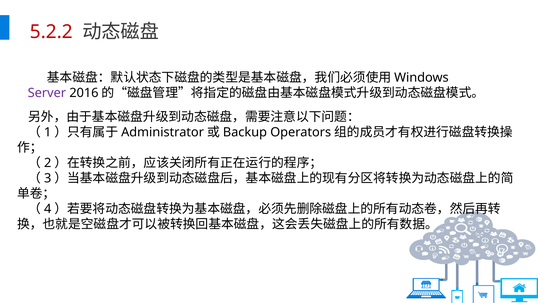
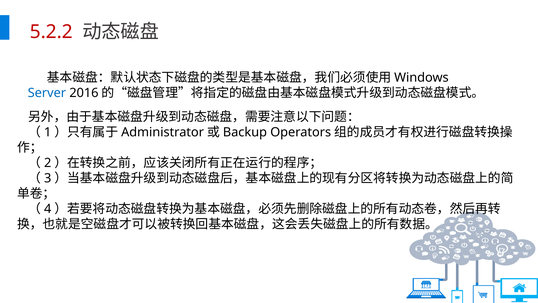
Server colour: purple -> blue (47, 93)
